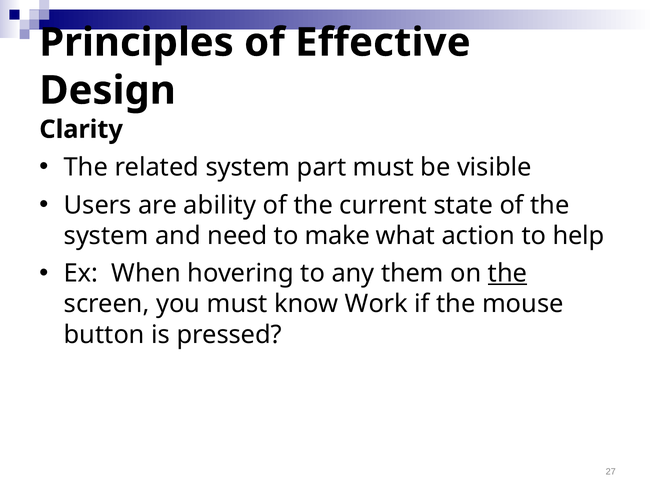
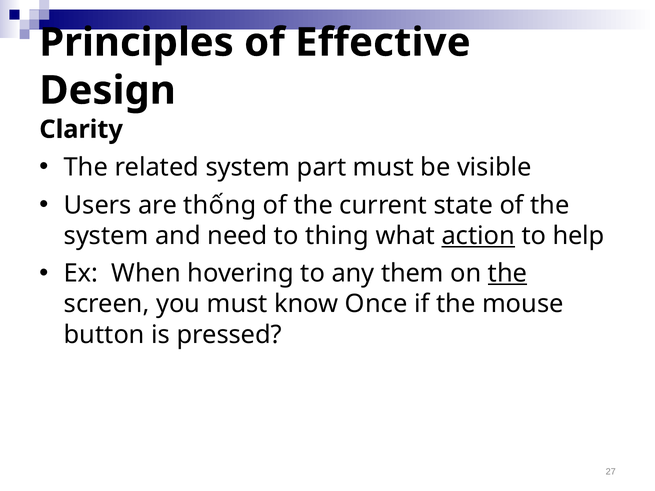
ability: ability -> thống (220, 205)
make: make -> thing (337, 236)
action underline: none -> present (478, 236)
Work: Work -> Once (376, 304)
